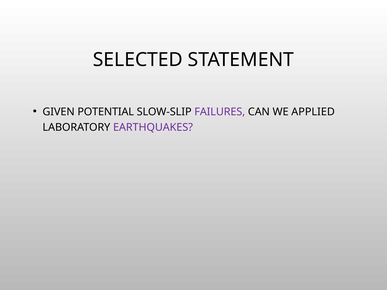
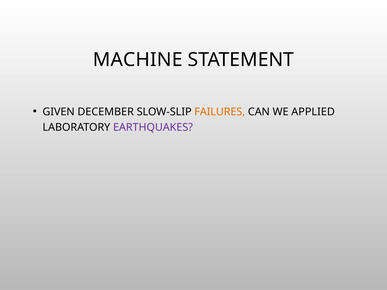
SELECTED: SELECTED -> MACHINE (138, 60)
POTENTIAL: POTENTIAL -> DECEMBER (106, 112)
FAILURES colour: purple -> orange (220, 112)
